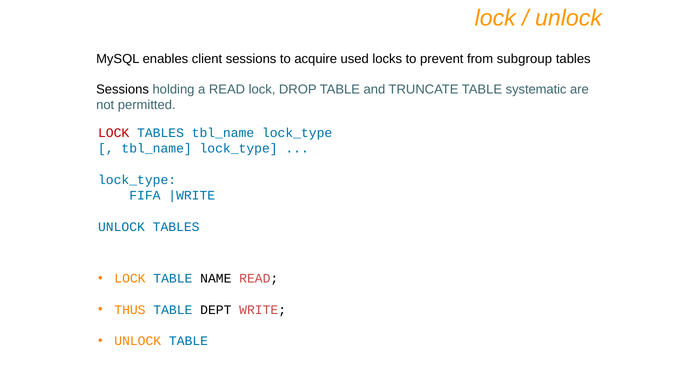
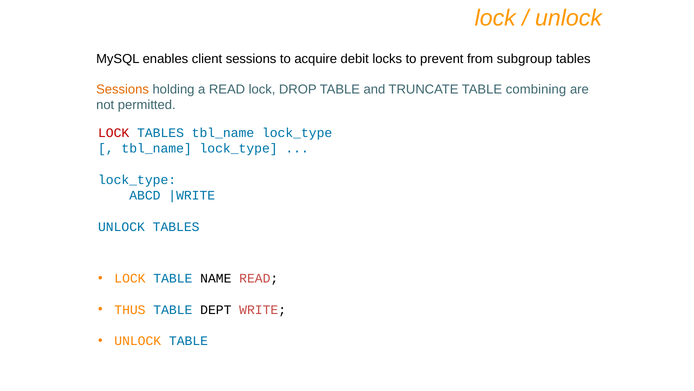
used: used -> debit (355, 59)
Sessions colour: black -> orange (123, 89)
systematic: systematic -> combining (536, 89)
FIFA: FIFA -> ABCD (145, 195)
